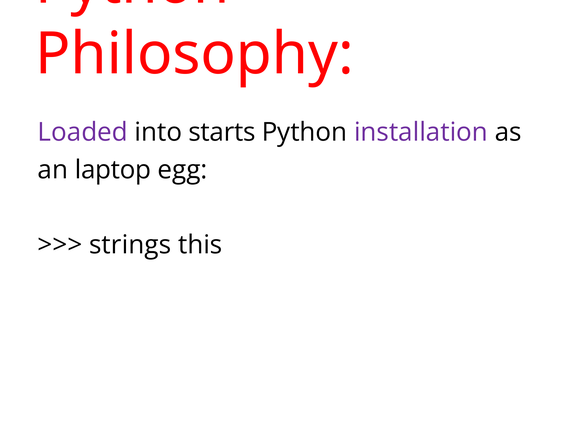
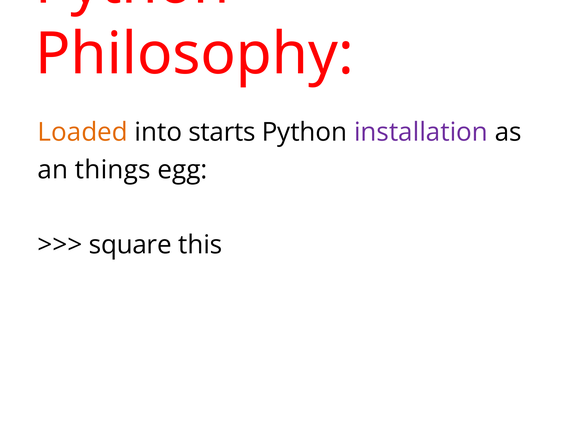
Loaded colour: purple -> orange (83, 132)
laptop: laptop -> things (113, 170)
strings: strings -> square (130, 245)
